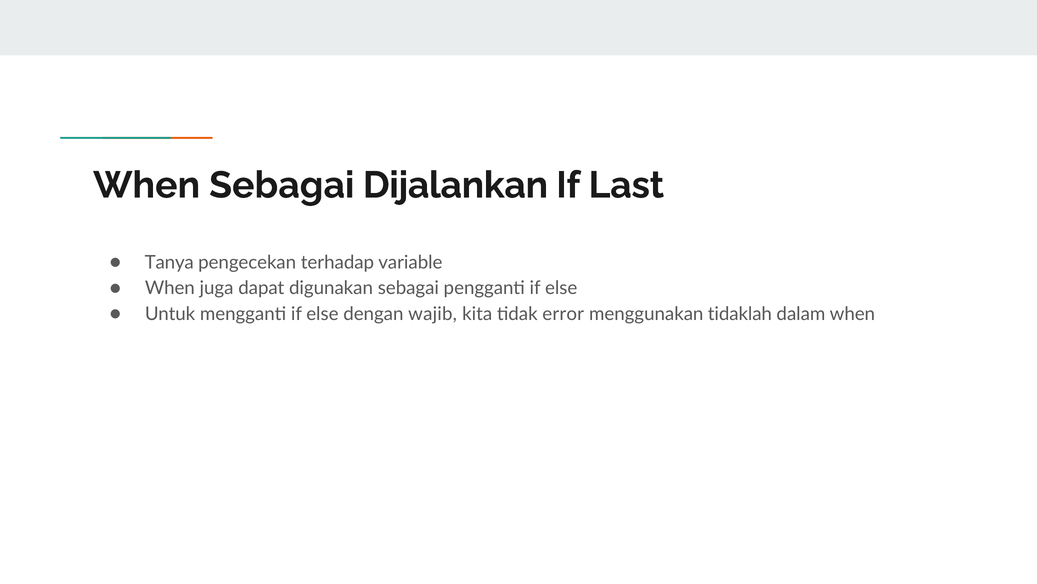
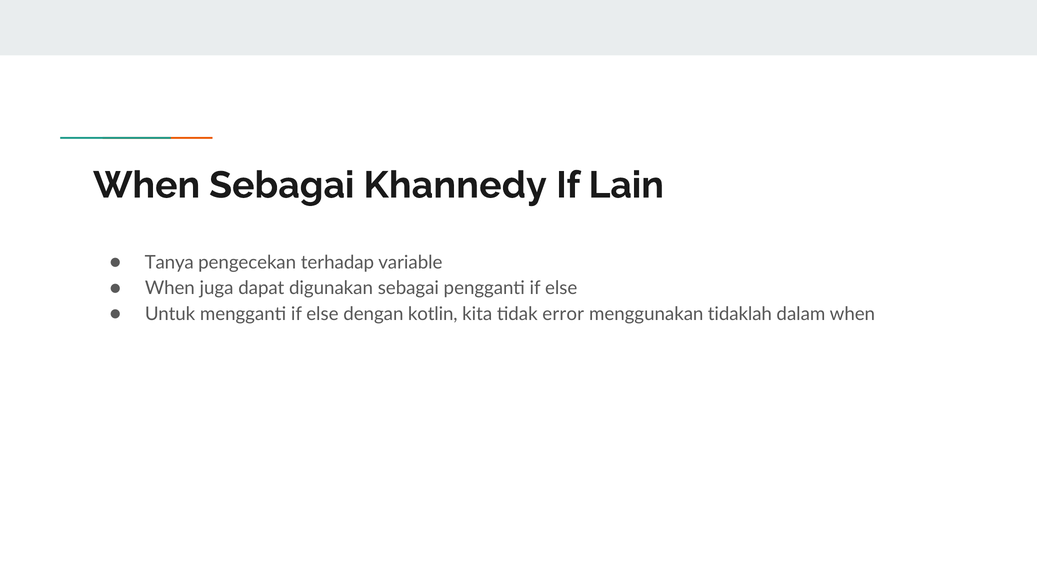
Dijalankan: Dijalankan -> Khannedy (455, 185)
Last: Last -> Lain (626, 185)
wajib: wajib -> kotlin (433, 314)
